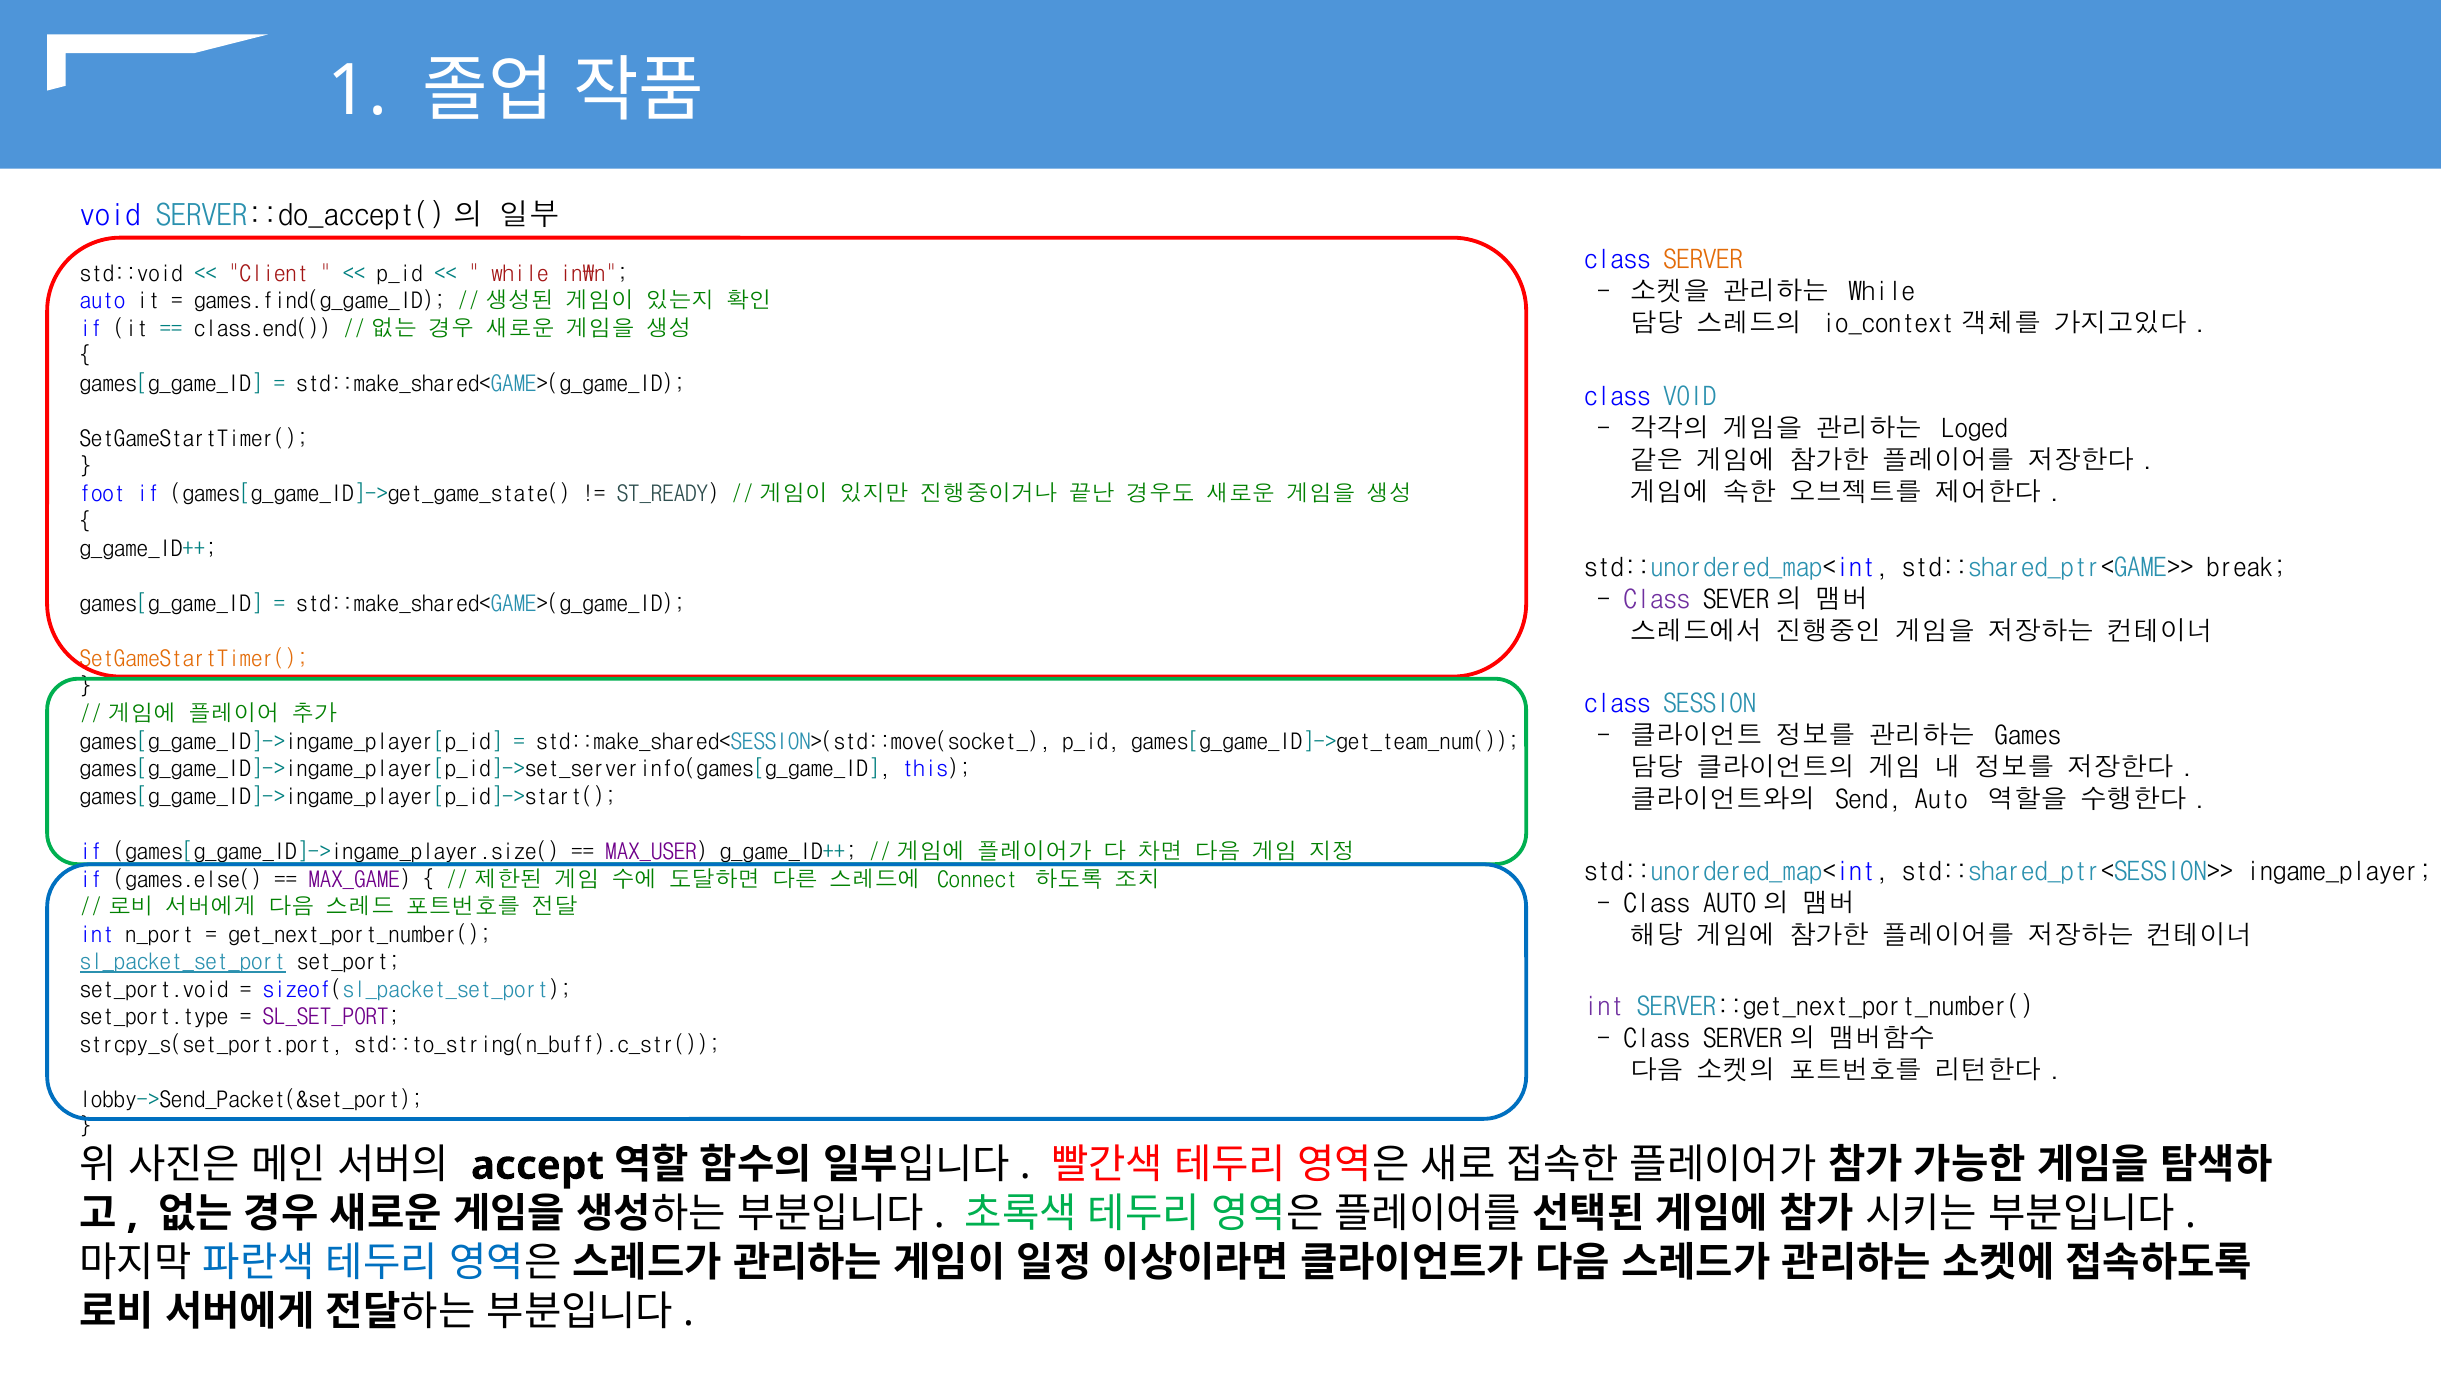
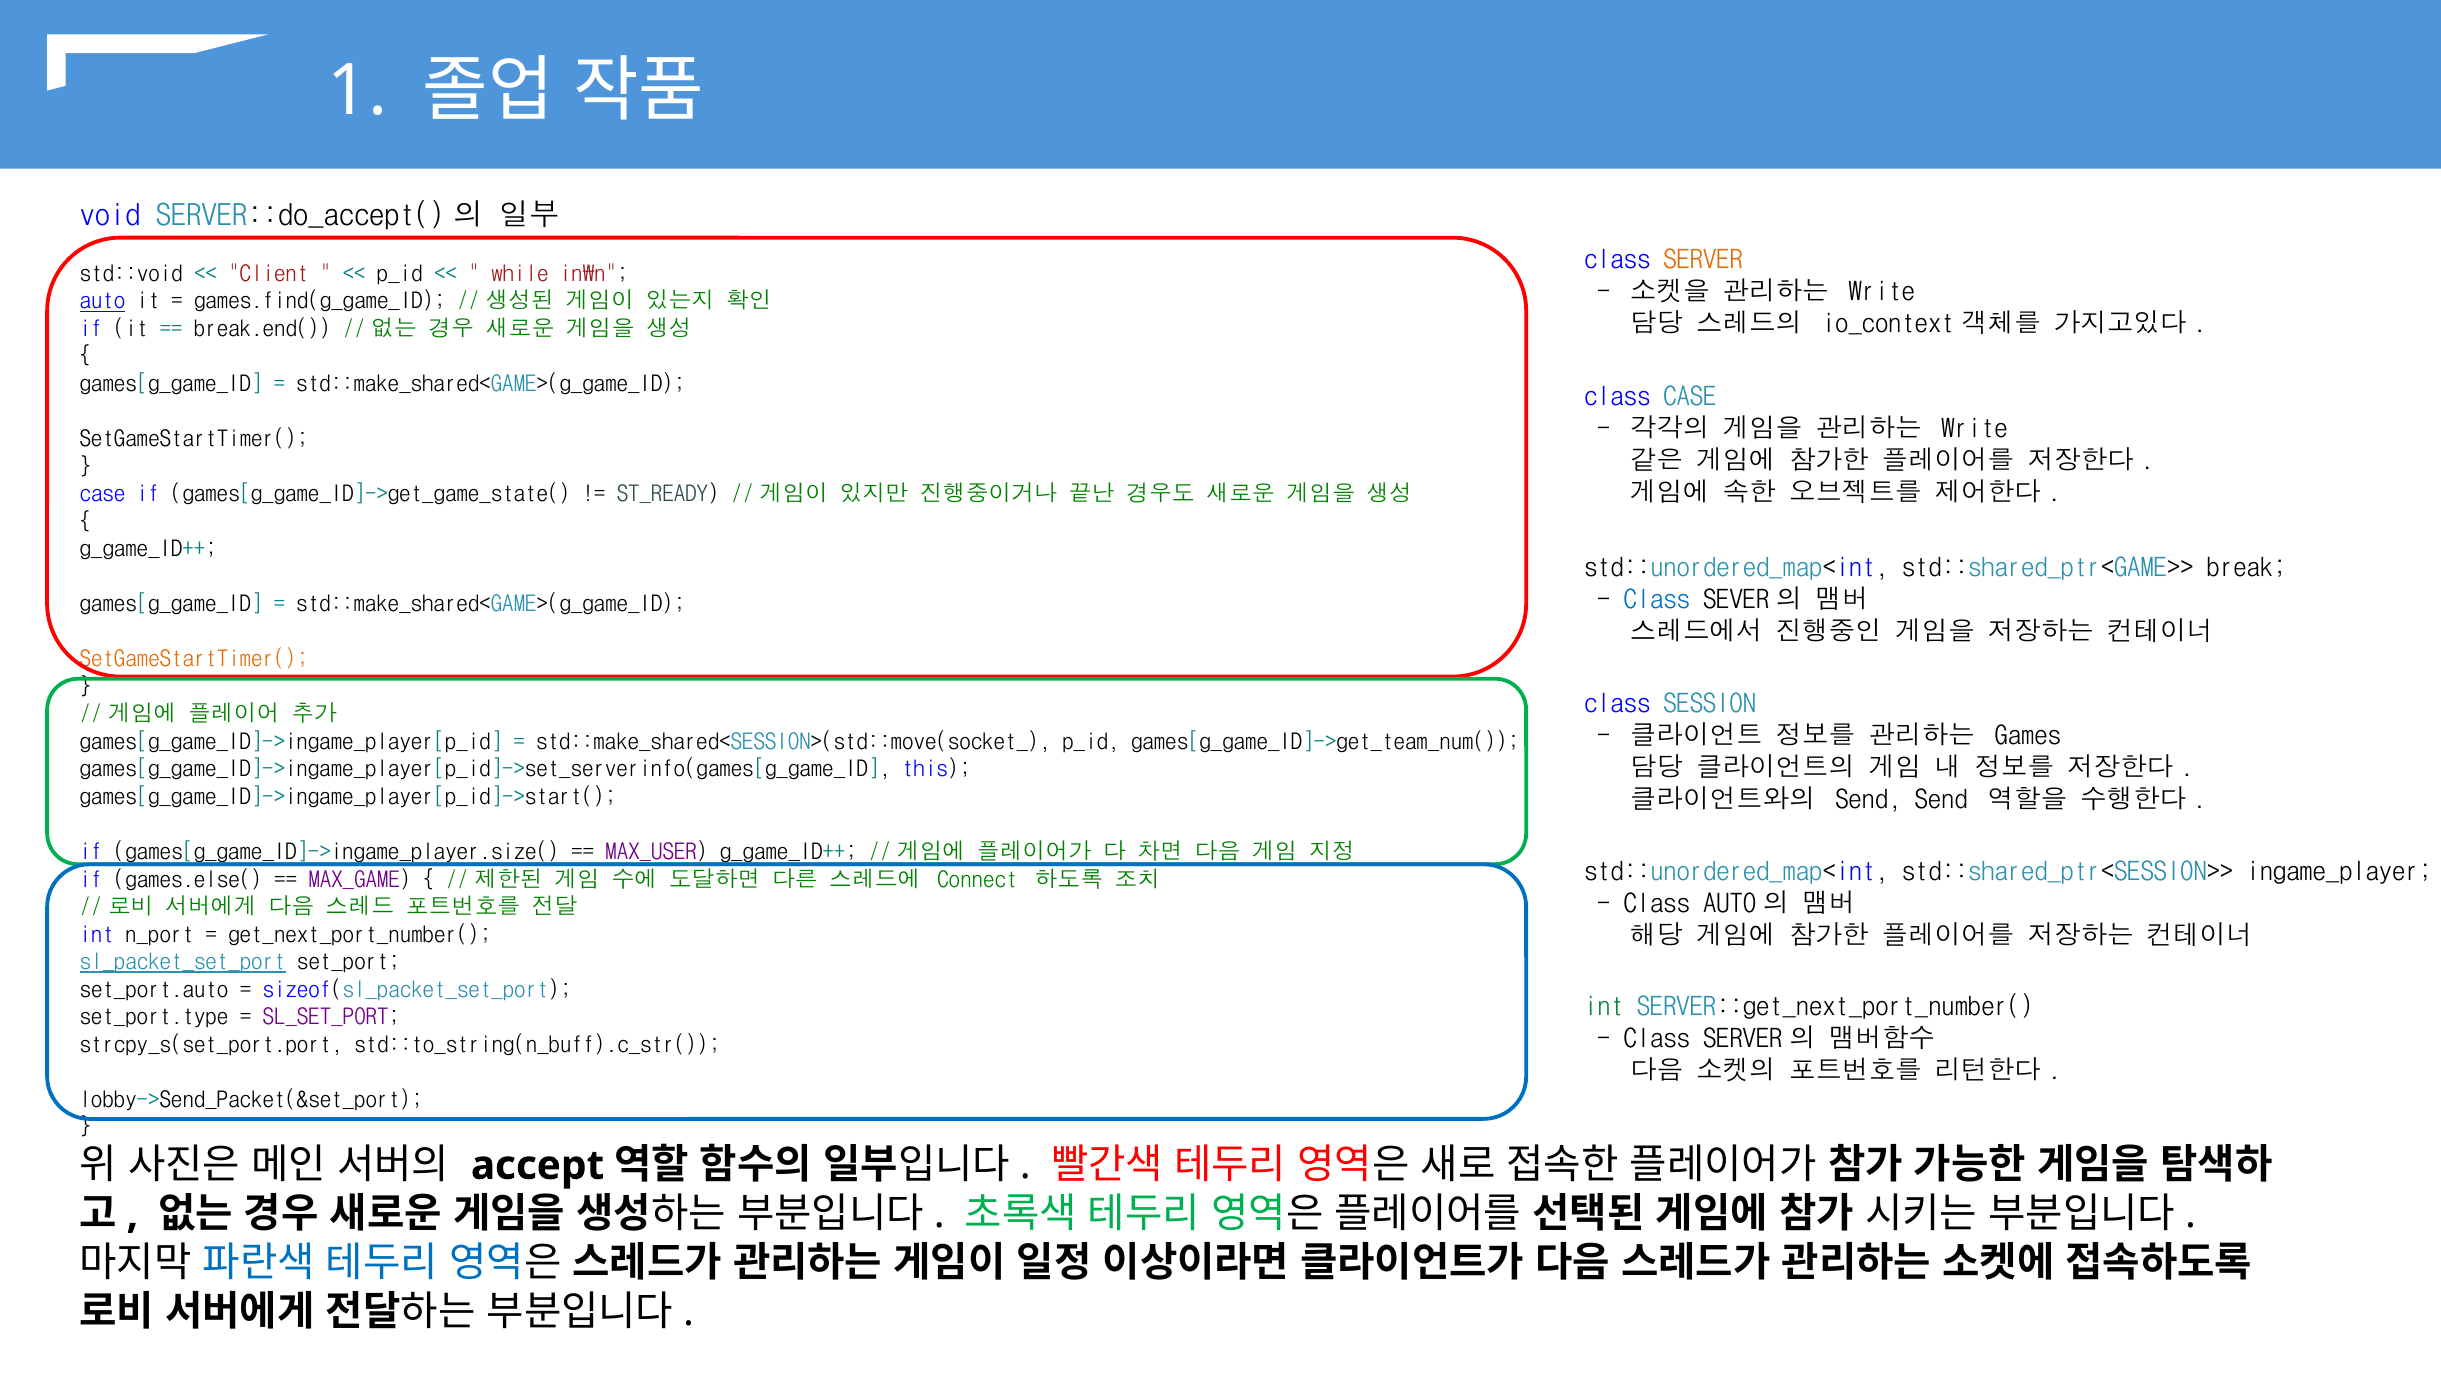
While: While -> Write (1882, 291)
auto underline: none -> present (102, 301)
class.end(: class.end( -> break.end( (263, 329)
class VOID: VOID -> CASE (1690, 396)
Loged: Loged -> Write (1975, 428)
foot: foot -> case (102, 494)
Class colour: purple -> blue (1657, 599)
Send Auto: Auto -> Send (1941, 799)
set_port.void: set_port.void -> set_port.auto (154, 990)
int colour: purple -> green (1604, 1007)
